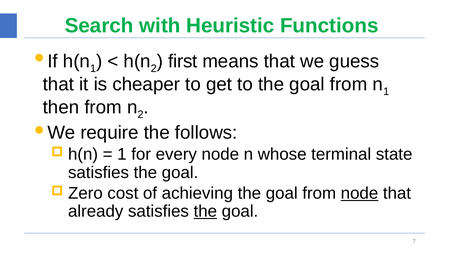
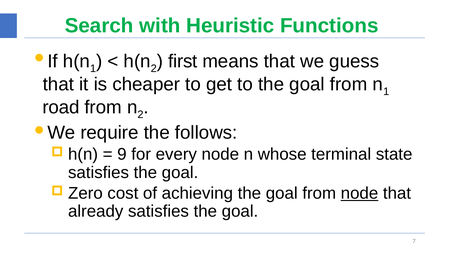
then: then -> road (61, 107)
1: 1 -> 9 (122, 154)
the underline: present -> none (205, 211)
